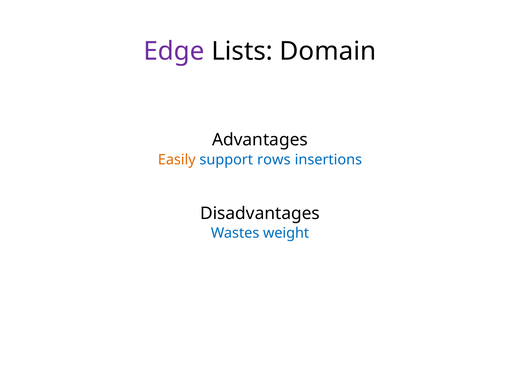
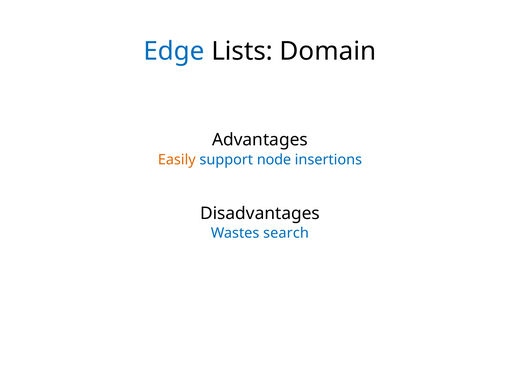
Edge colour: purple -> blue (174, 51)
rows: rows -> node (274, 160)
weight: weight -> search (286, 233)
